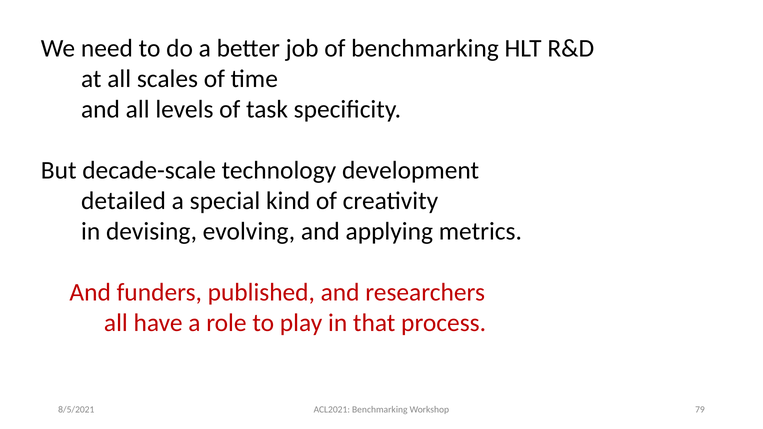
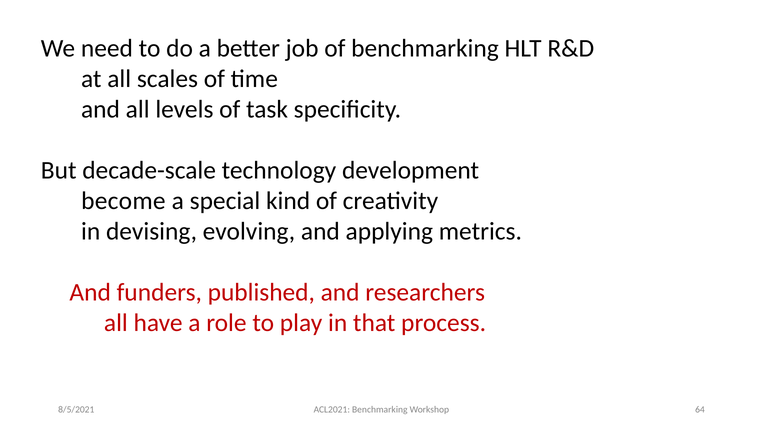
detailed: detailed -> become (123, 201)
79: 79 -> 64 (700, 410)
